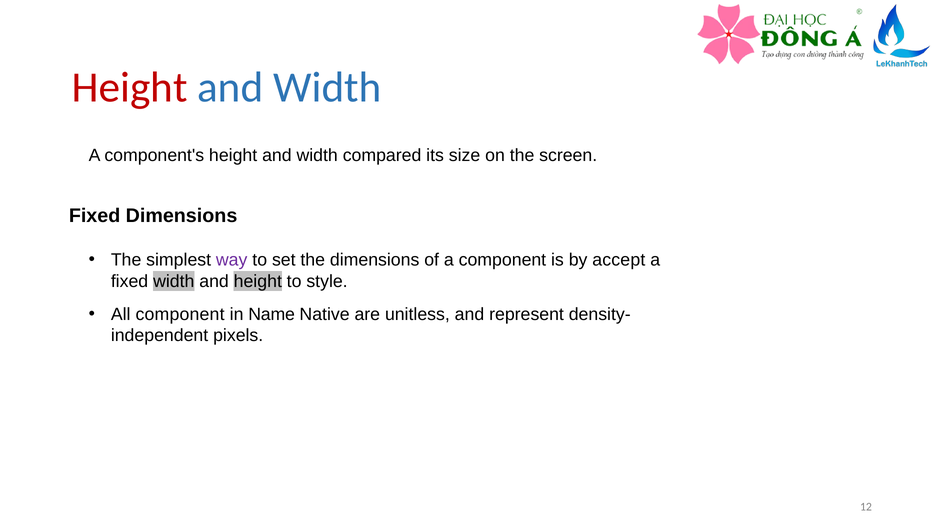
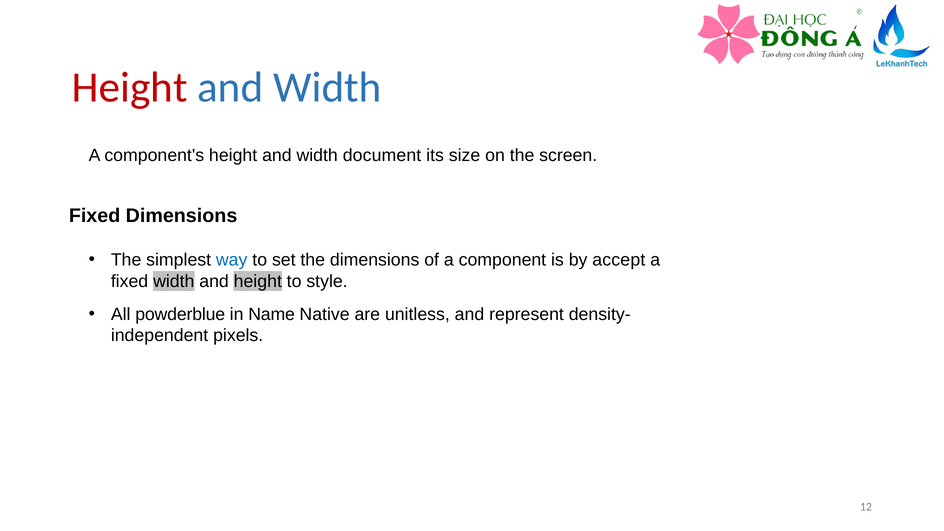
compared: compared -> document (382, 156)
way colour: purple -> blue (232, 260)
All component: component -> powderblue (180, 314)
